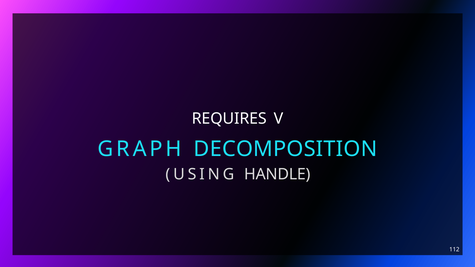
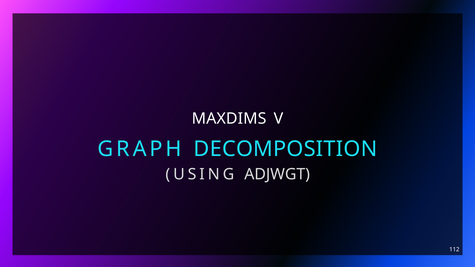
REQUIRES: REQUIRES -> MAXDIMS (229, 119)
HANDLE: HANDLE -> ADJWGT (277, 174)
